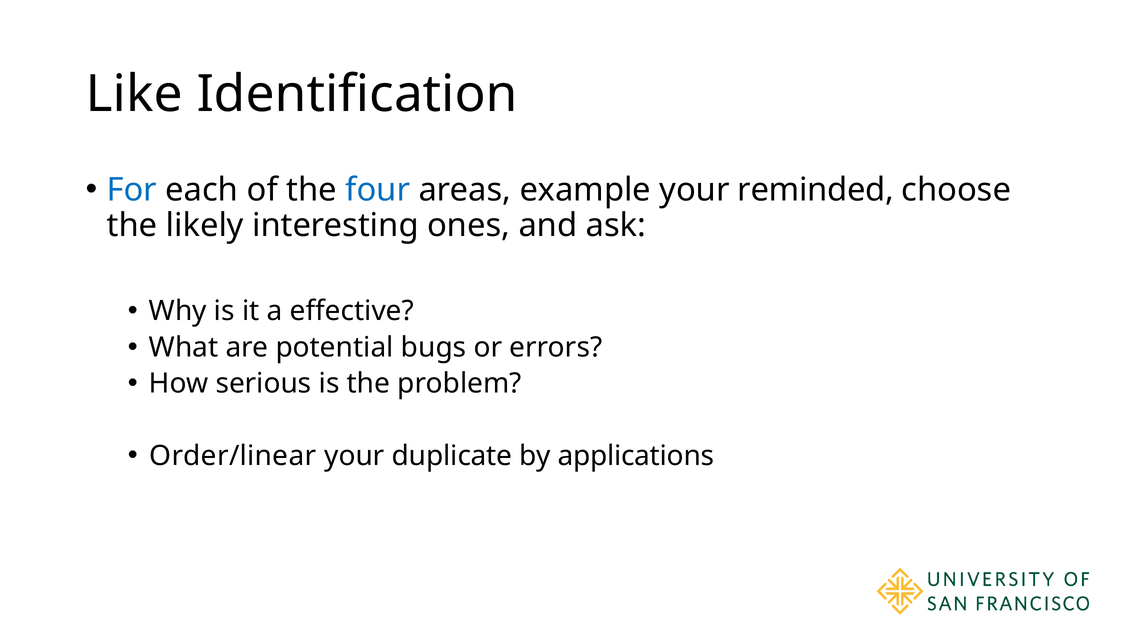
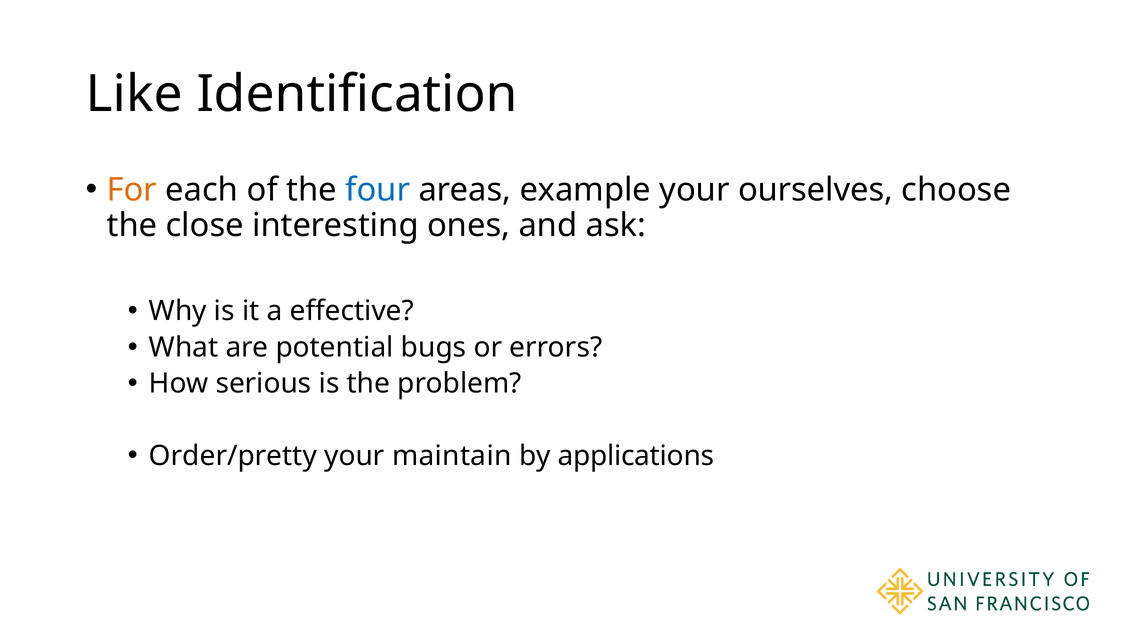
For colour: blue -> orange (132, 190)
reminded: reminded -> ourselves (816, 190)
likely: likely -> close (205, 225)
Order/linear: Order/linear -> Order/pretty (233, 456)
duplicate: duplicate -> maintain (452, 456)
